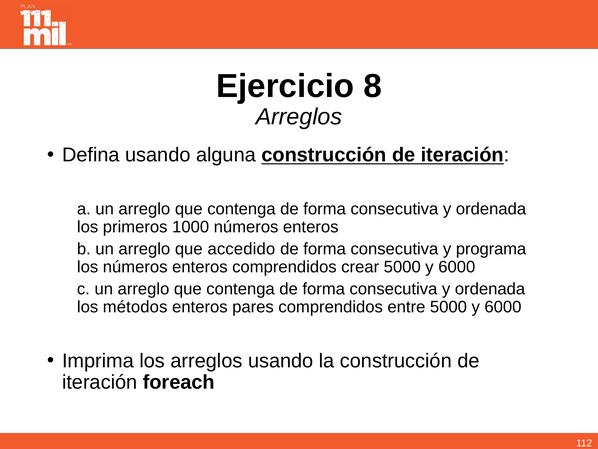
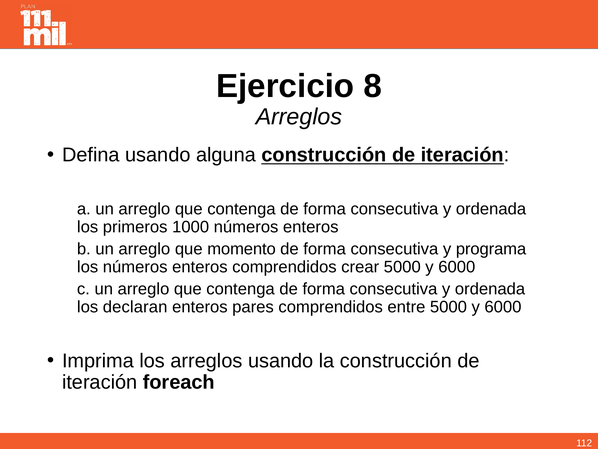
accedido: accedido -> momento (242, 249)
métodos: métodos -> declaran (135, 307)
